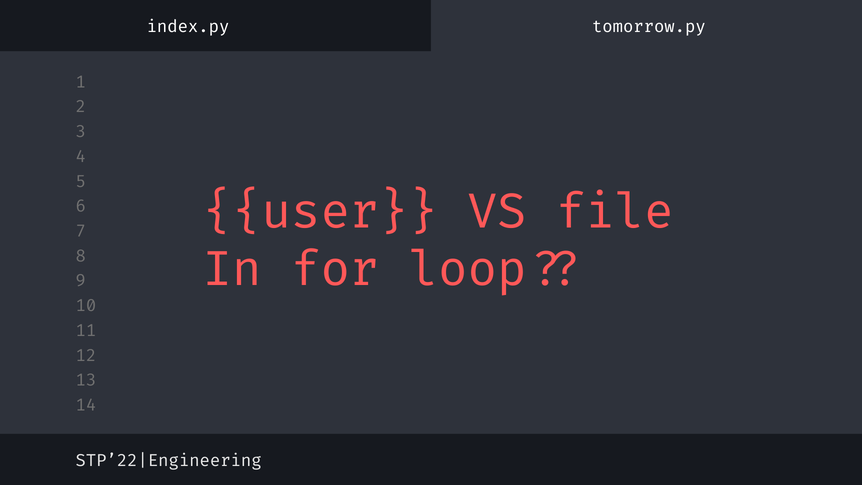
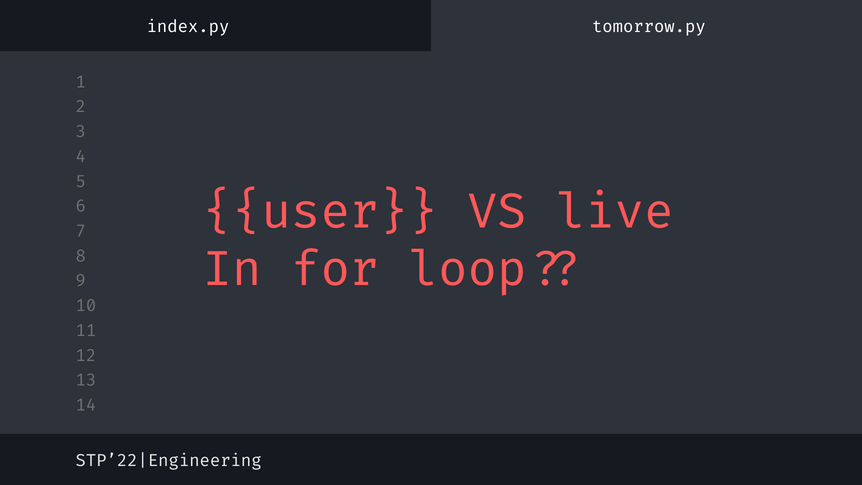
file: file -> live (615, 212)
